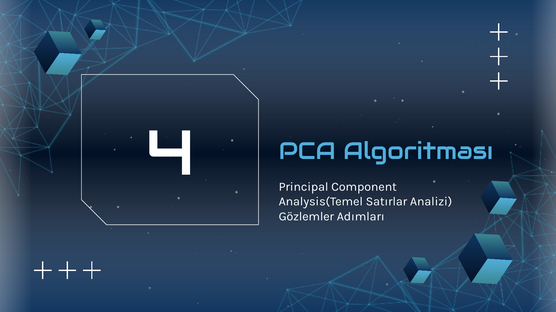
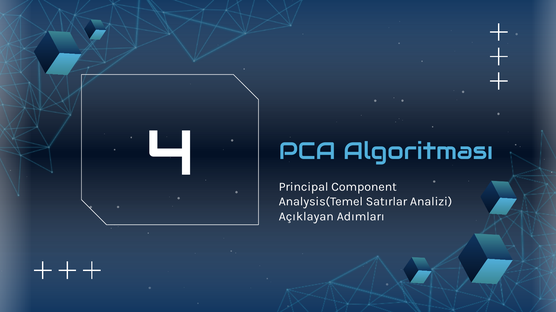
Gözlemler: Gözlemler -> Açıklayan (306, 217)
